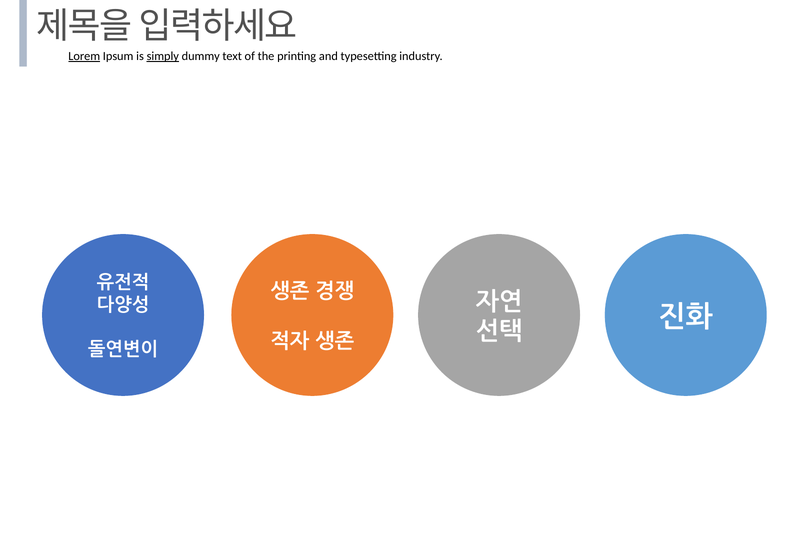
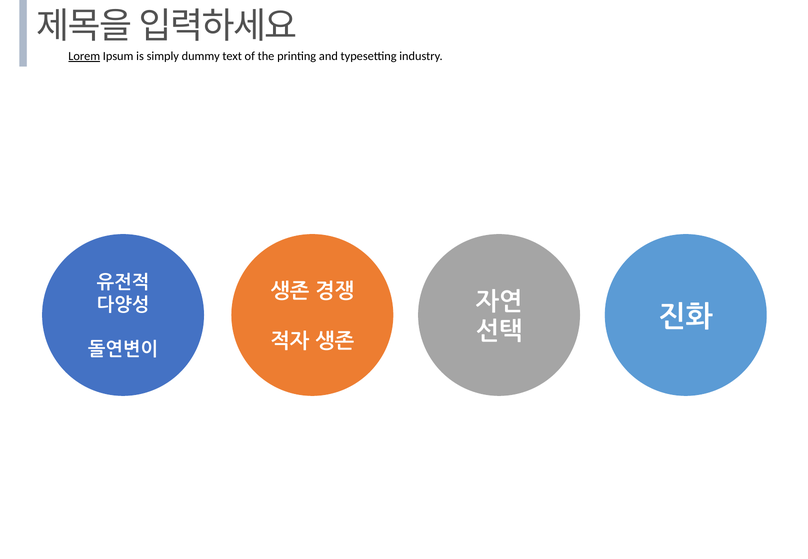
simply underline: present -> none (163, 56)
